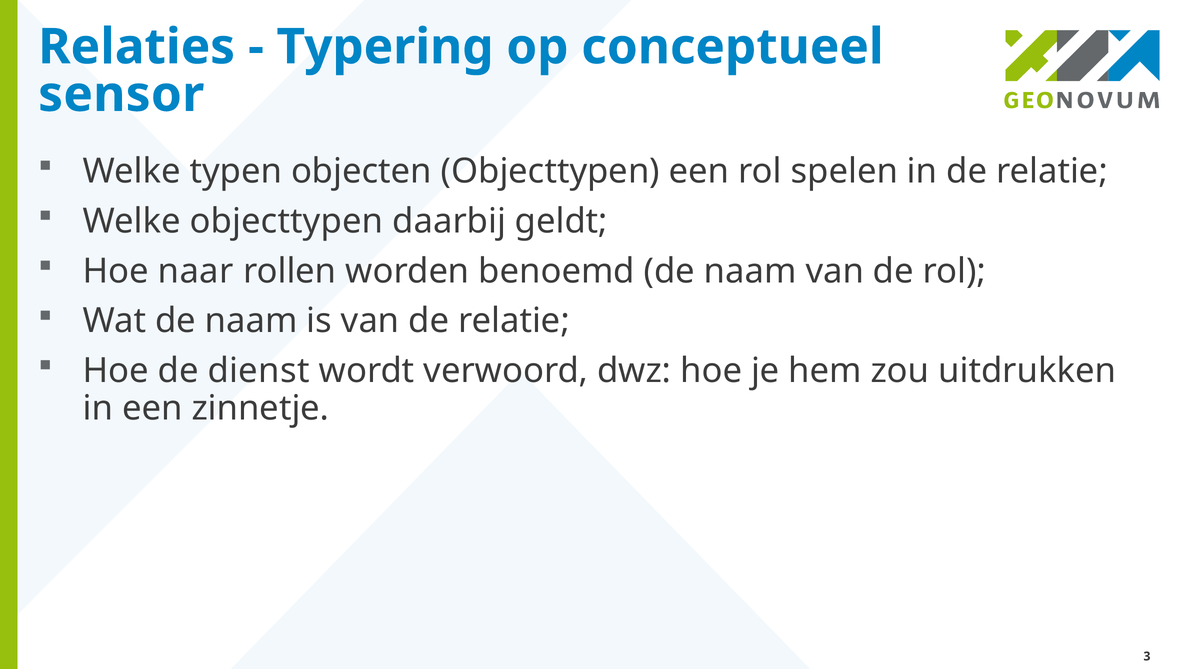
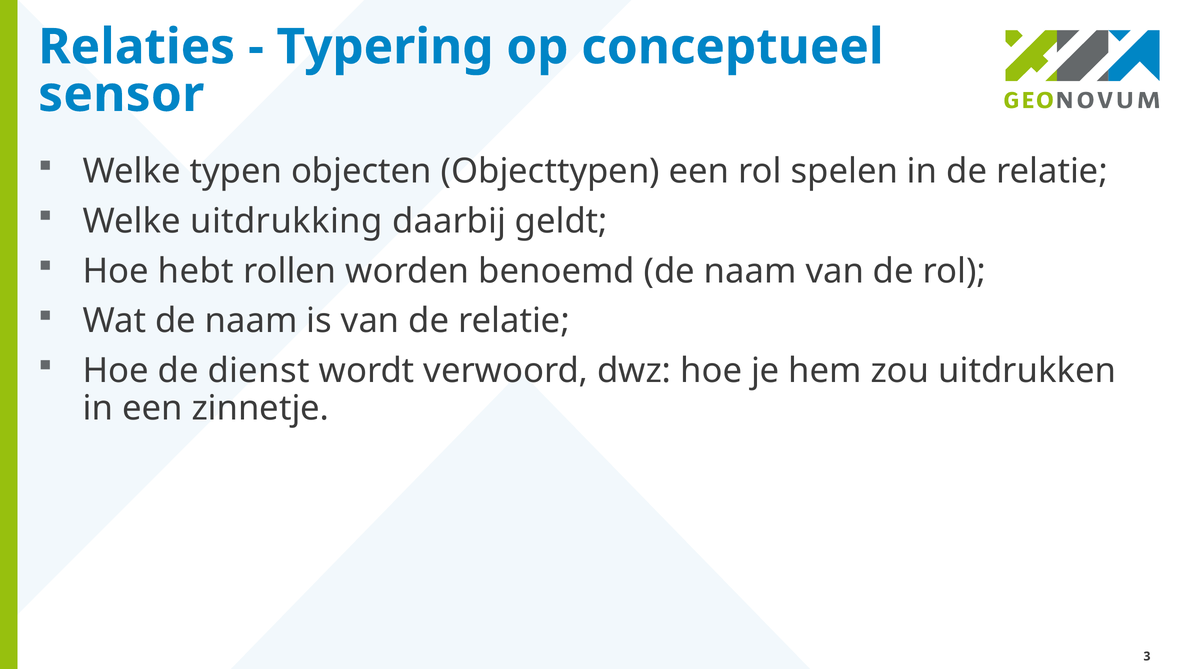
Welke objecttypen: objecttypen -> uitdrukking (286, 221)
naar: naar -> hebt (196, 271)
